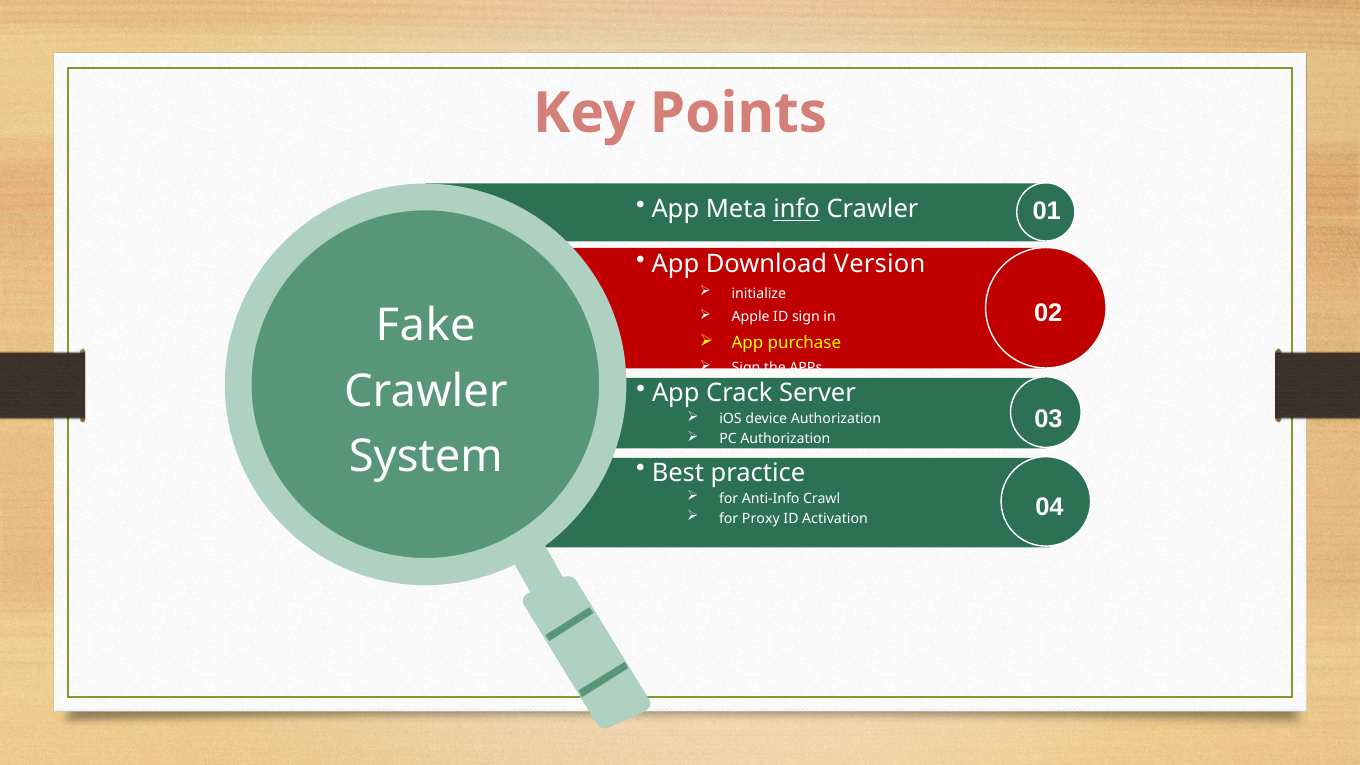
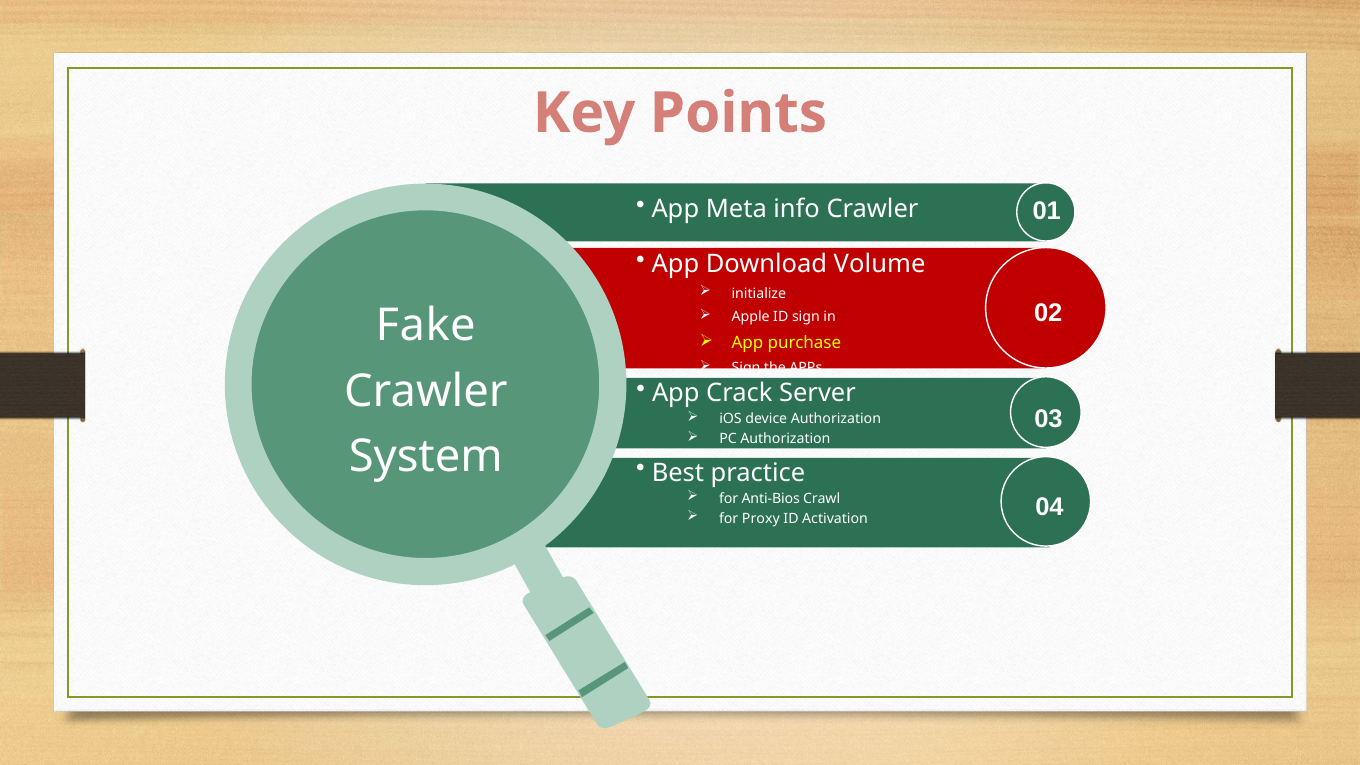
info underline: present -> none (797, 209)
Version: Version -> Volume (880, 264)
Anti-Info: Anti-Info -> Anti-Bios (771, 498)
